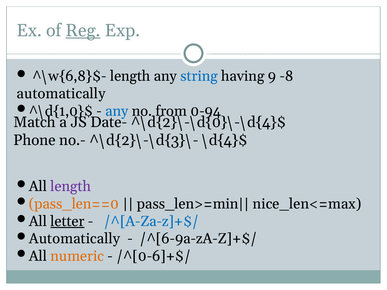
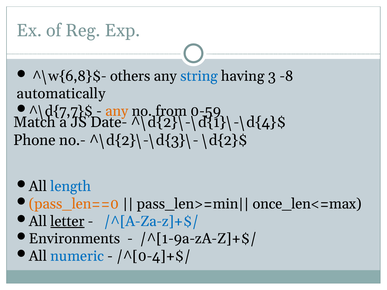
Reg underline: present -> none (83, 30)
^\w{6,8}$- length: length -> others (130, 76)
9: 9 -> 3 (272, 76)
^\d{1,0}$: ^\d{1,0}$ -> ^\d{7,7}$ (61, 111)
any colour: blue -> orange (117, 111)
0-94: 0-94 -> 0-59 (206, 111)
^\d{2}\-\d{0}\-\d{4}$: ^\d{2}\-\d{0}\-\d{4}$ -> ^\d{2}\-\d{1}\-\d{4}$ (208, 122)
\d{4}$: \d{4}$ -> \d{2}$ (225, 140)
length colour: purple -> blue (71, 187)
nice_len<=max: nice_len<=max -> once_len<=max (307, 204)
Automatically: Automatically -> Environments (75, 239)
/^[6-9a-zA-Z]+$/: /^[6-9a-zA-Z]+$/ -> /^[1-9a-zA-Z]+$/ (198, 239)
numeric colour: orange -> blue (77, 256)
/^[0-6]+$/: /^[0-6]+$/ -> /^[0-4]+$/ (154, 256)
